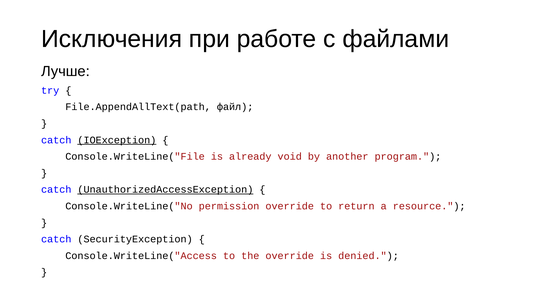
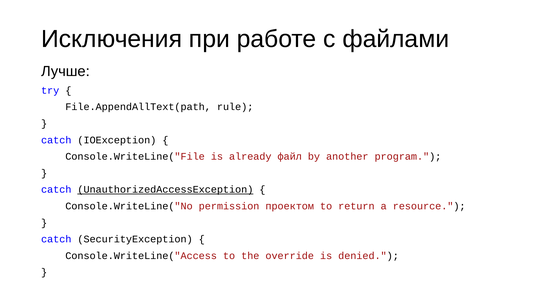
файл: файл -> rule (235, 107)
IOException underline: present -> none (117, 140)
void: void -> файл (290, 157)
permission override: override -> проектом (290, 206)
